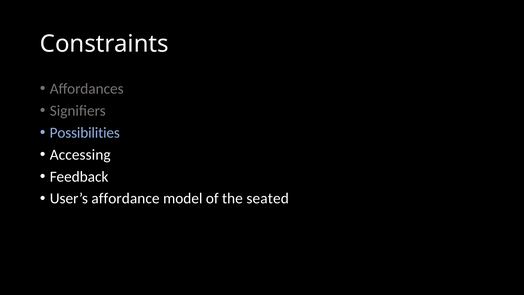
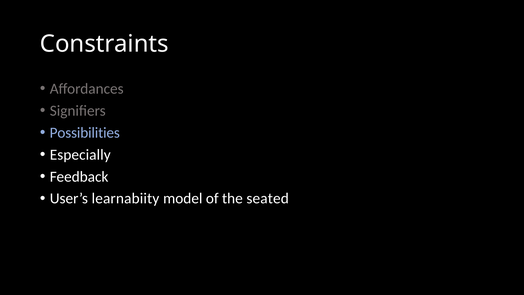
Accessing: Accessing -> Especially (80, 155)
affordance: affordance -> learnabiity (125, 198)
